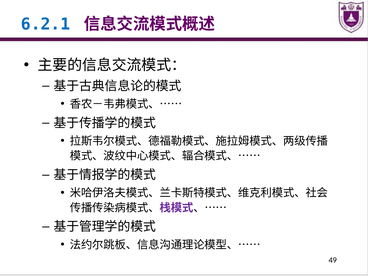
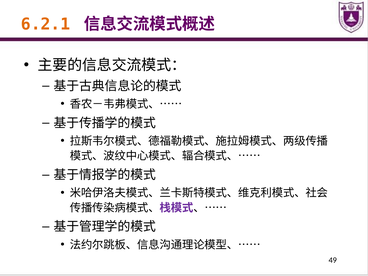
6.2.1 colour: blue -> orange (46, 24)
